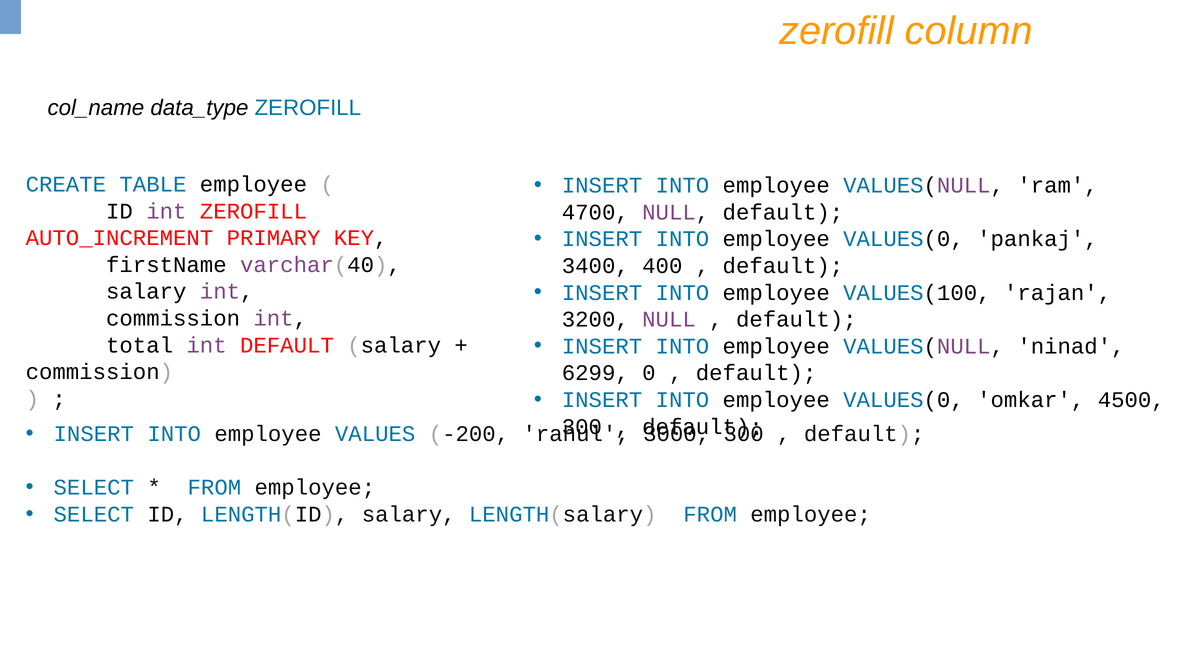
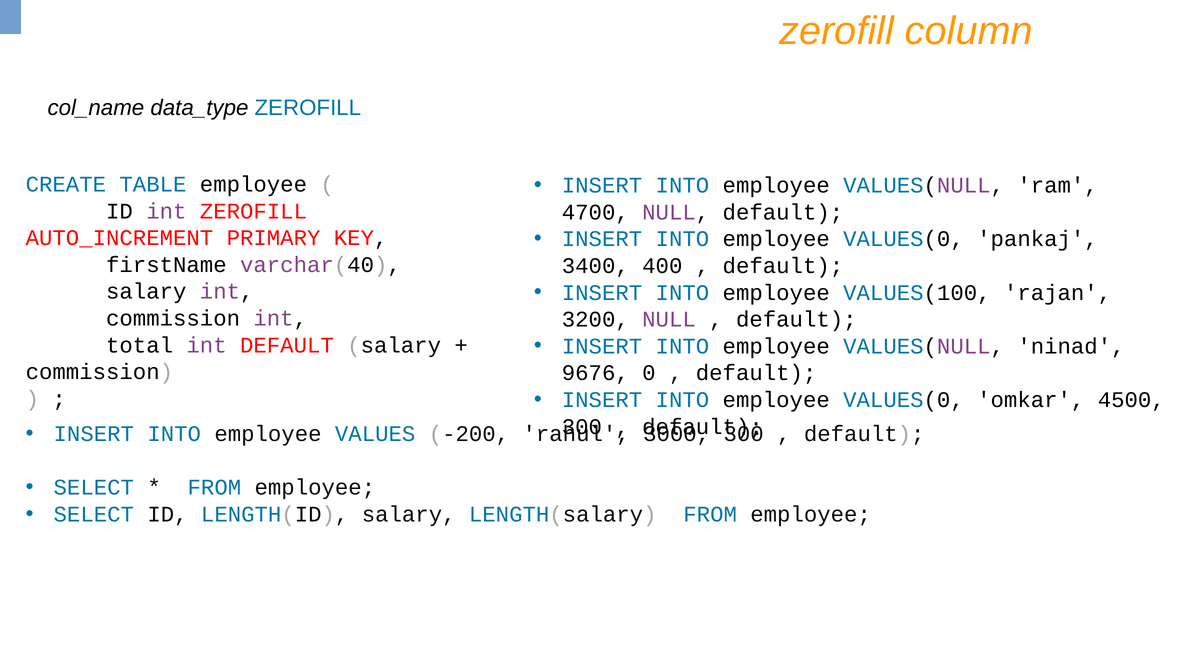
6299: 6299 -> 9676 (595, 373)
